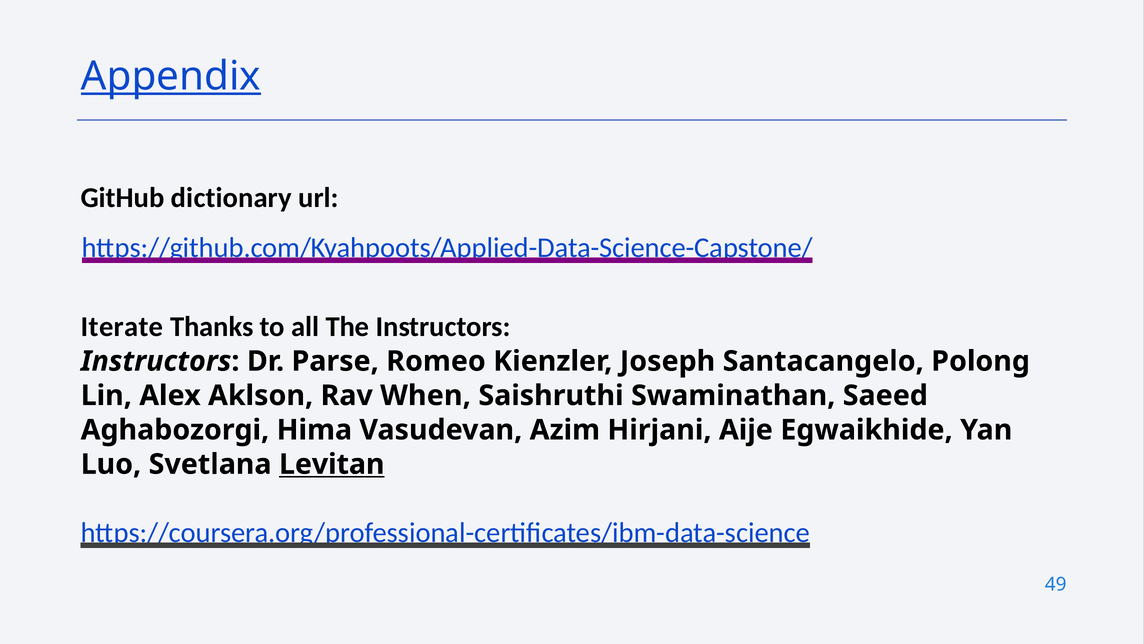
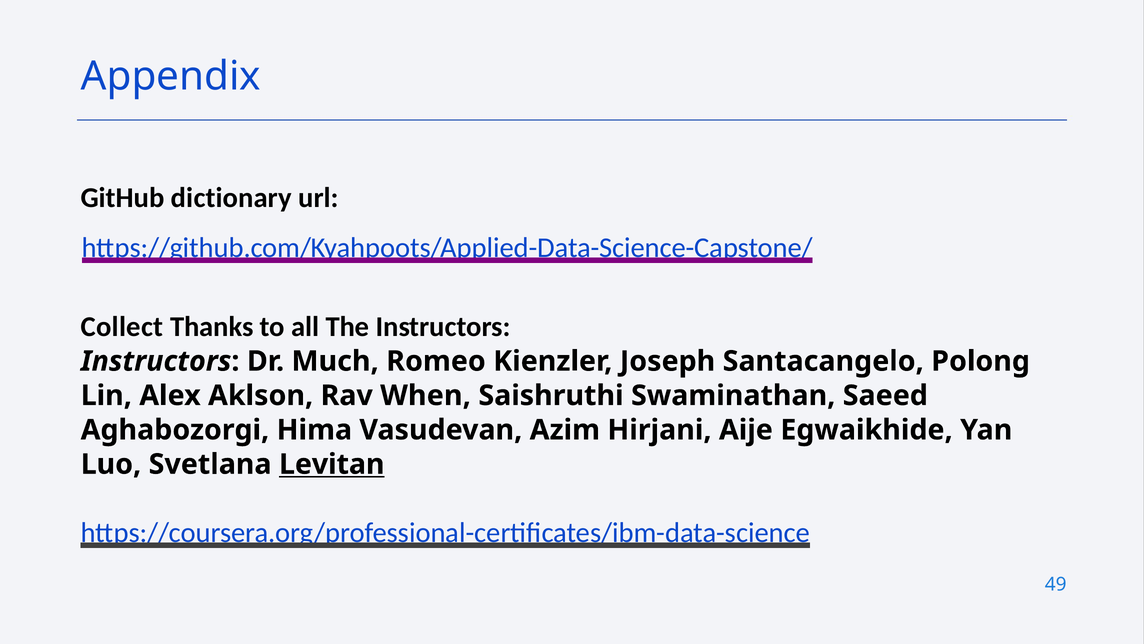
Appendix underline: present -> none (171, 76)
Iterate: Iterate -> Collect (122, 327)
Parse: Parse -> Much (335, 361)
